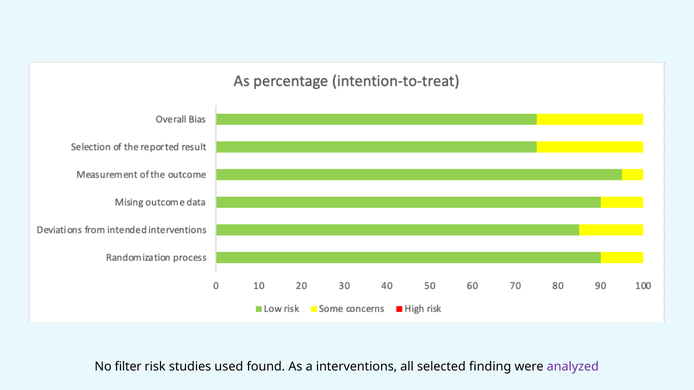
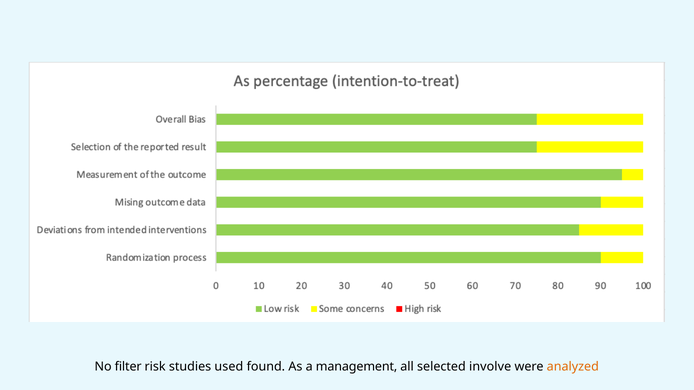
interventions: interventions -> management (357, 367)
finding: finding -> involve (490, 367)
analyzed colour: purple -> orange (573, 367)
